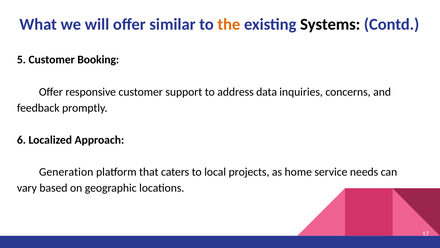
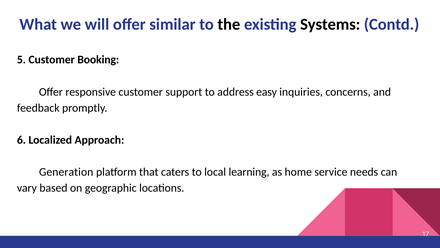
the colour: orange -> black (229, 24)
data: data -> easy (267, 92)
projects: projects -> learning (249, 172)
